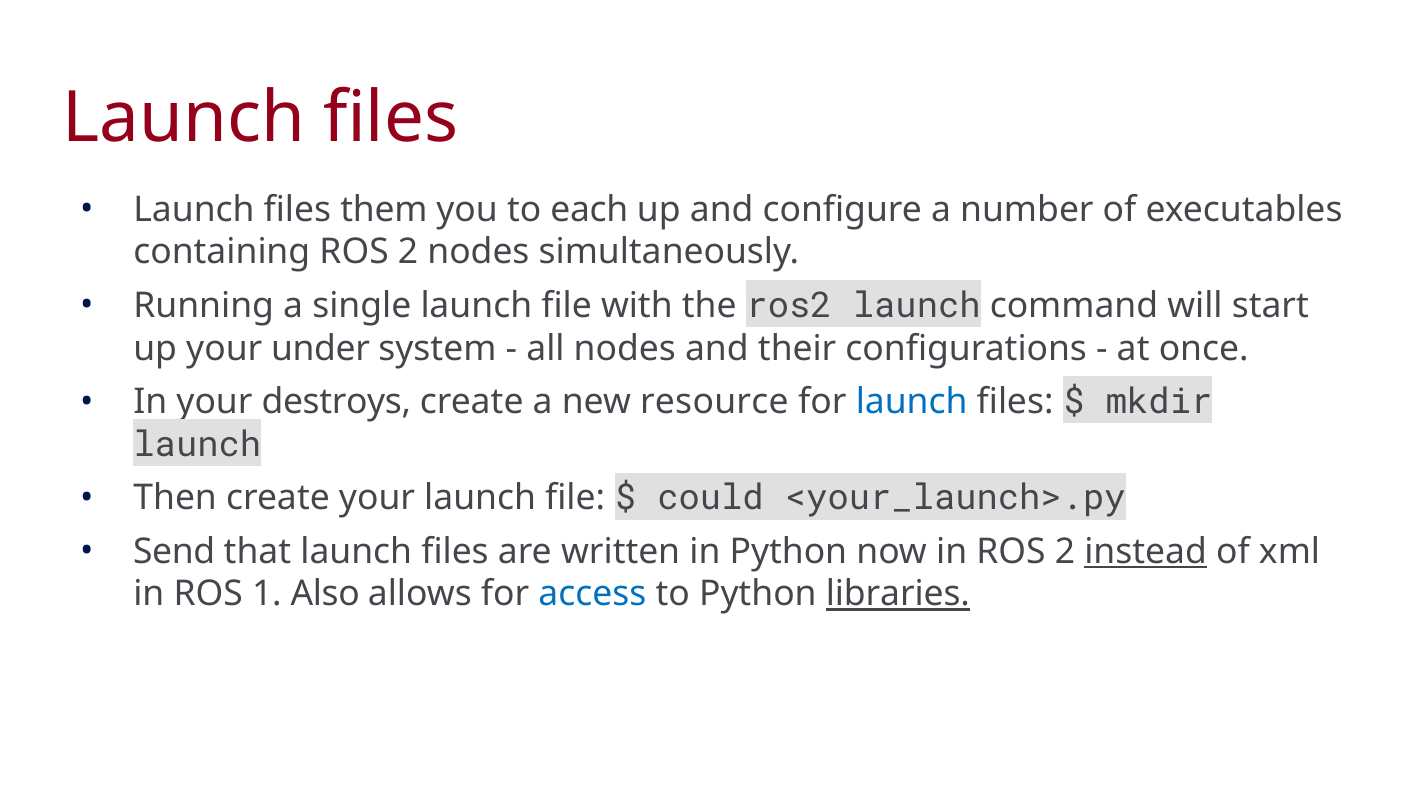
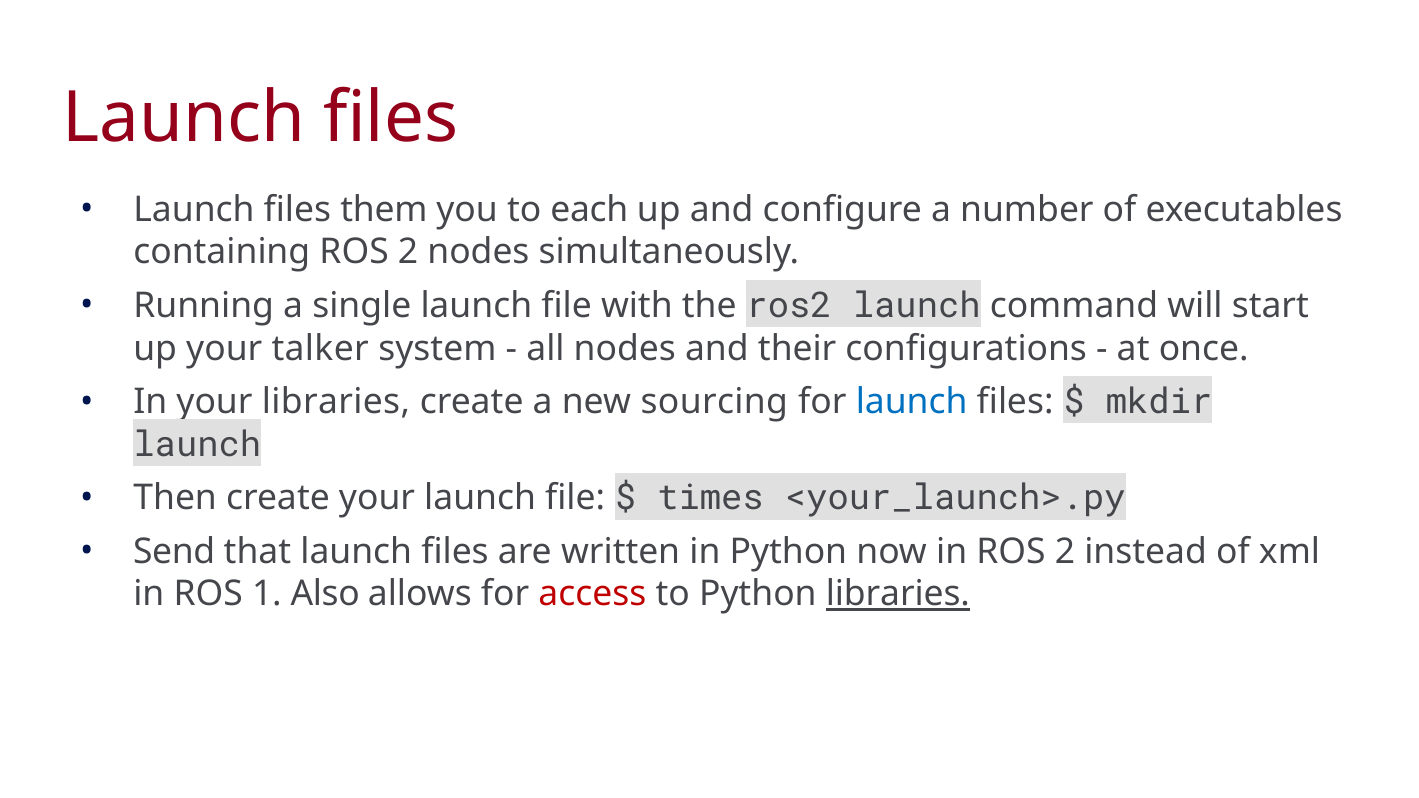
under: under -> talker (320, 348)
destroys: destroys -> libraries (336, 402)
resource: resource -> sourcing (714, 402)
could: could -> times (711, 498)
instead underline: present -> none (1146, 552)
access colour: blue -> red (592, 594)
